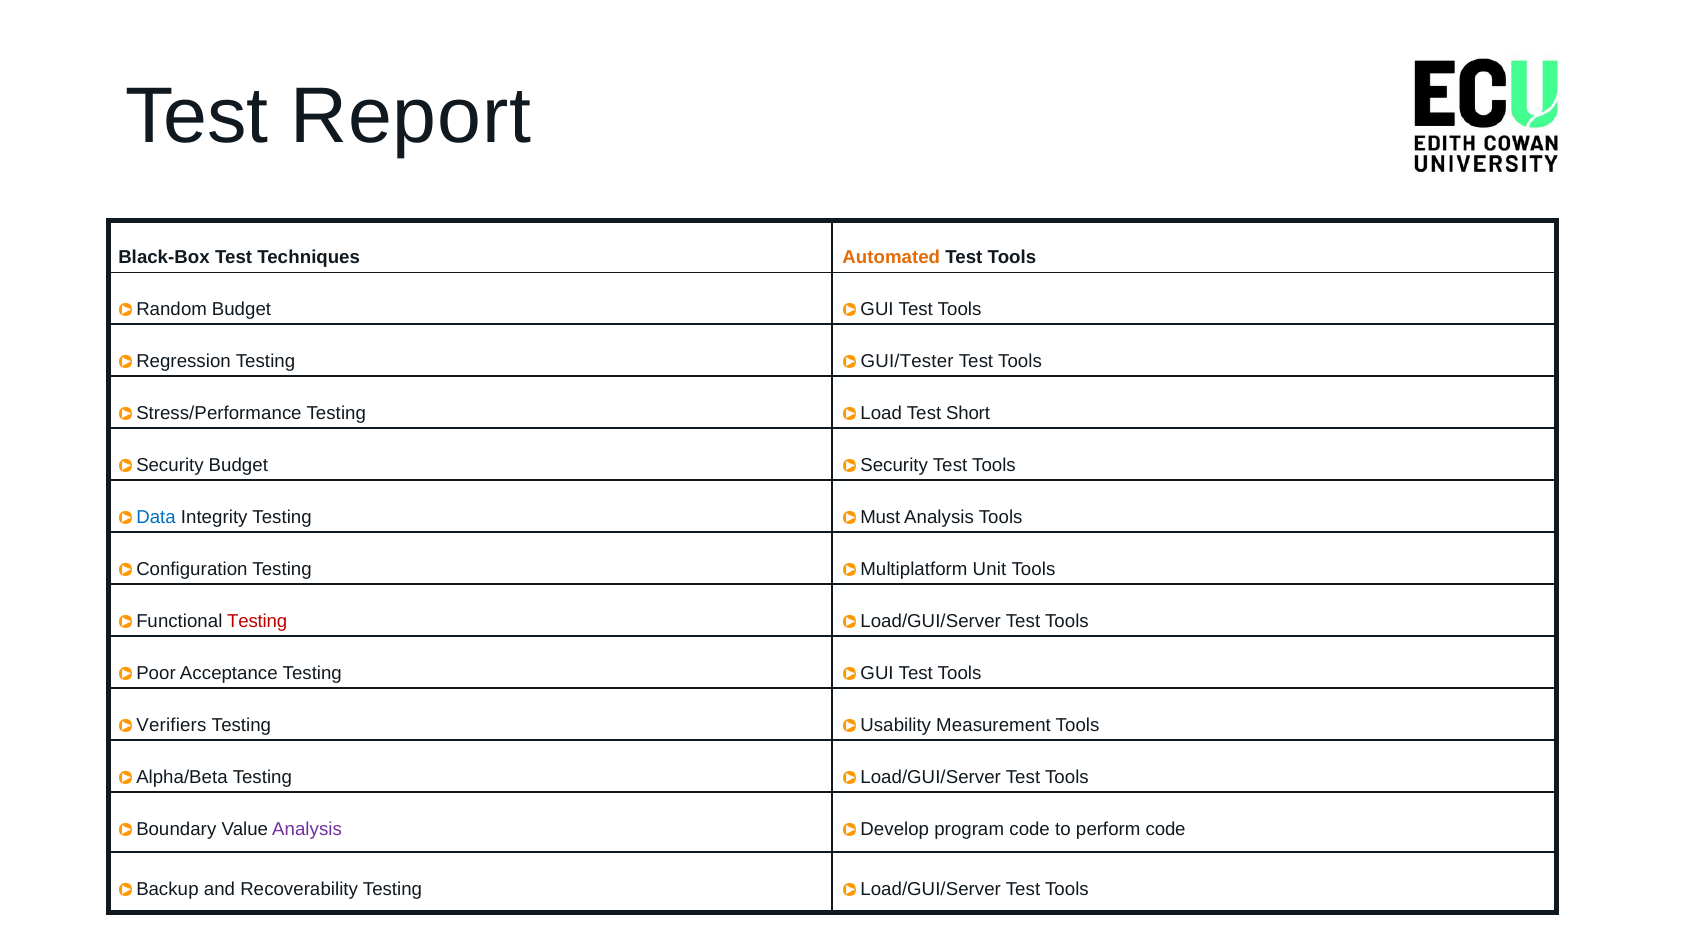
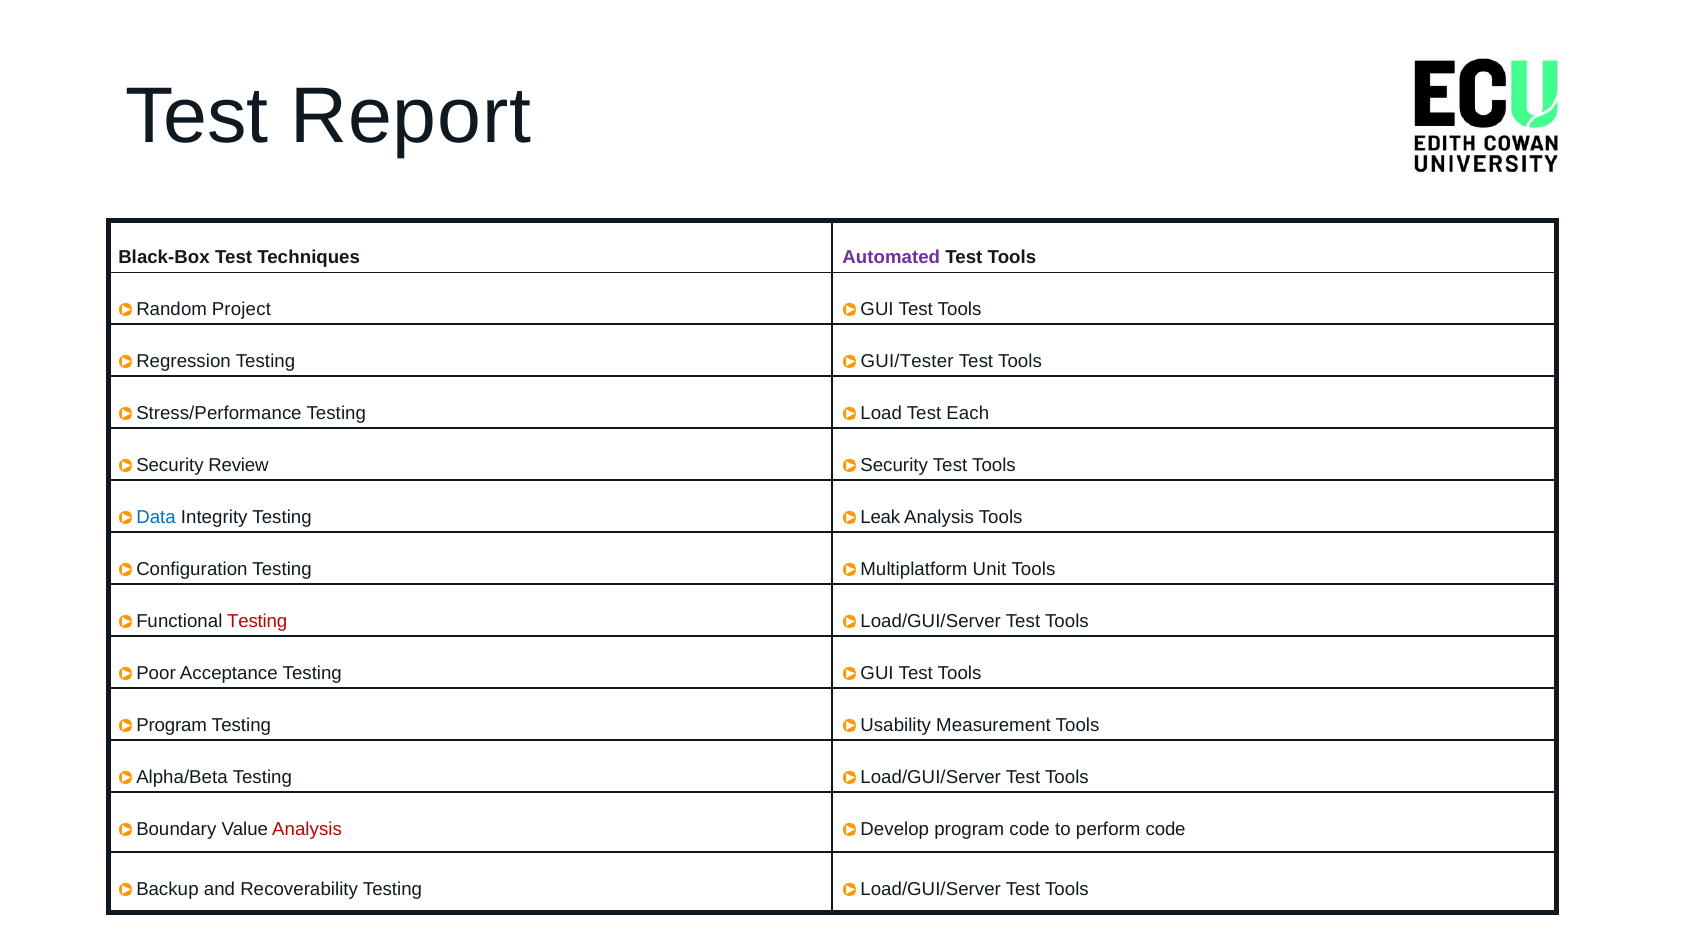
Automated colour: orange -> purple (891, 258)
Random Budget: Budget -> Project (241, 310)
Short: Short -> Each (968, 414)
Security Budget: Budget -> Review (238, 466)
Must: Must -> Leak (880, 518)
Verifiers: Verifiers -> Program (172, 726)
Analysis colour: purple -> red (307, 830)
